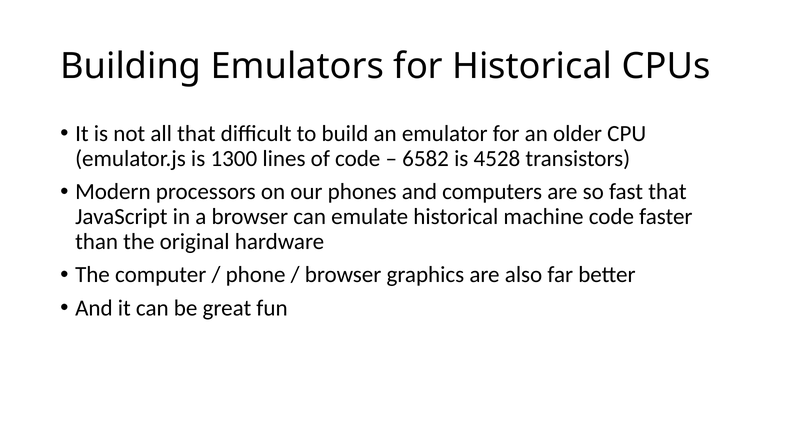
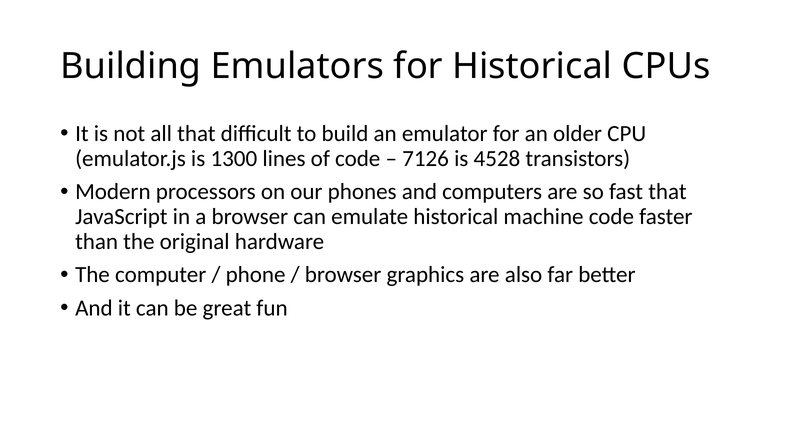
6582: 6582 -> 7126 (426, 159)
